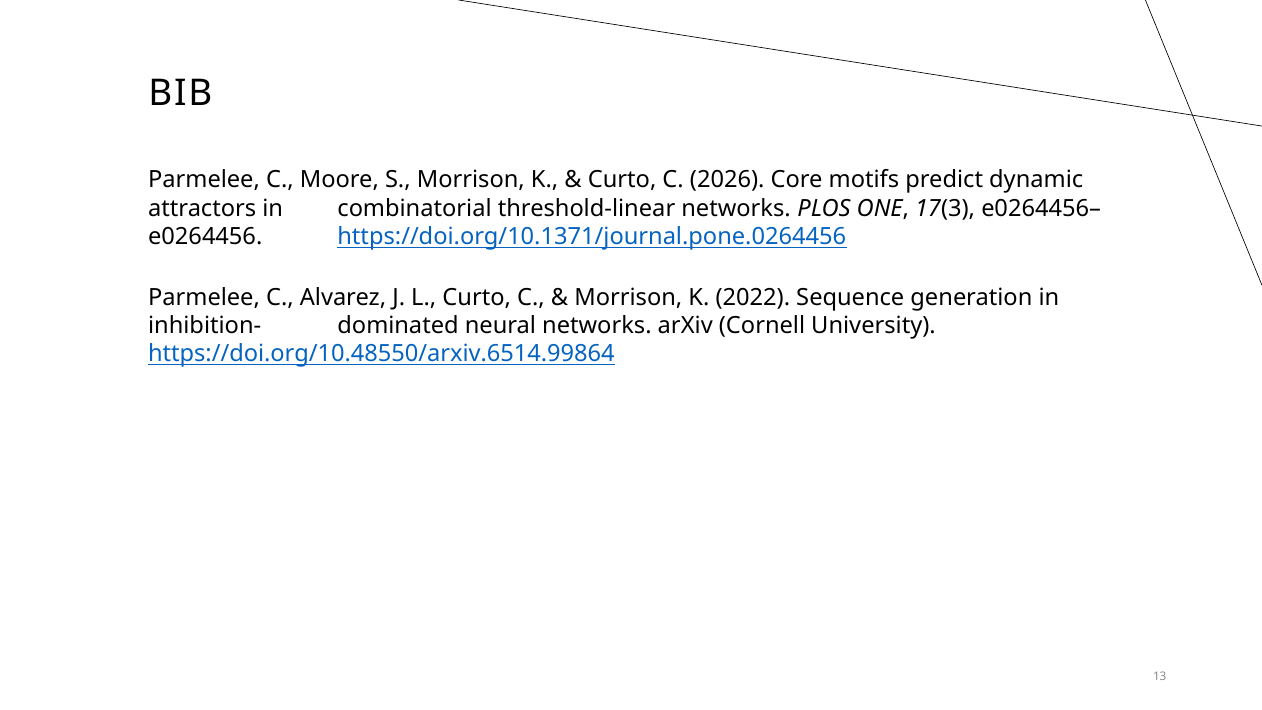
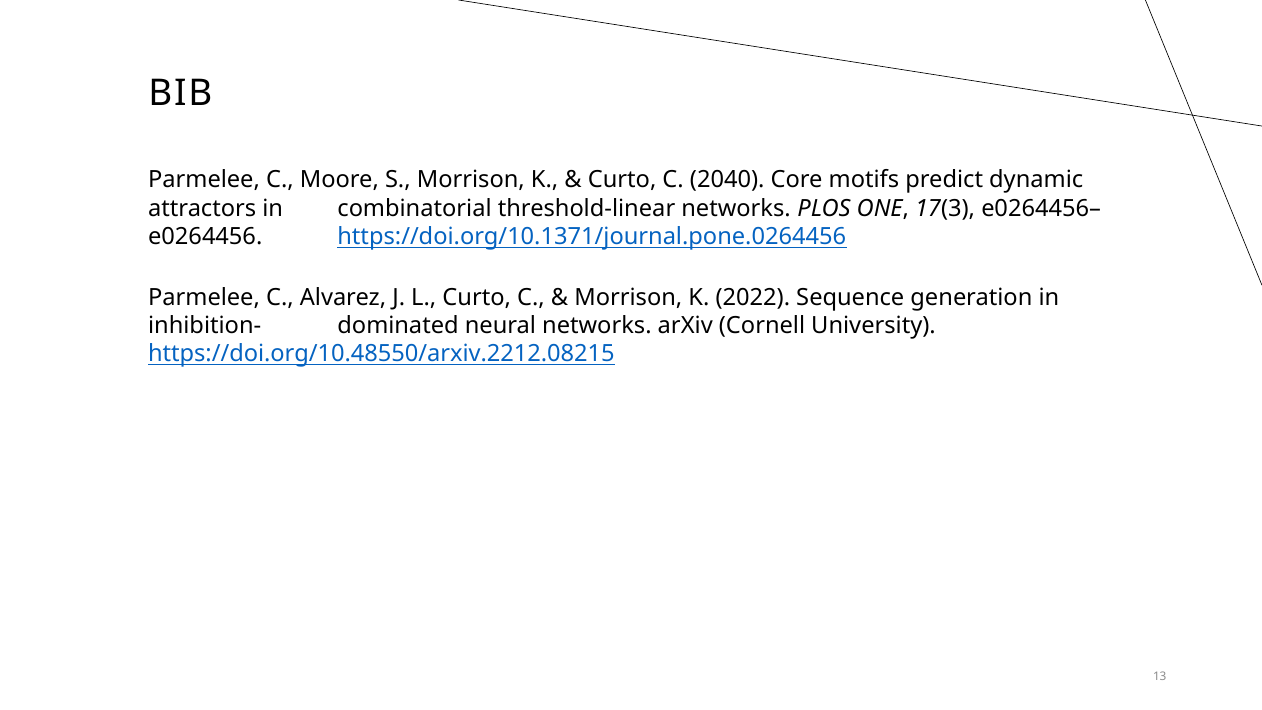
2026: 2026 -> 2040 (727, 180)
https://doi.org/10.48550/arxiv.6514.99864: https://doi.org/10.48550/arxiv.6514.99864 -> https://doi.org/10.48550/arxiv.2212.08215 (381, 354)
